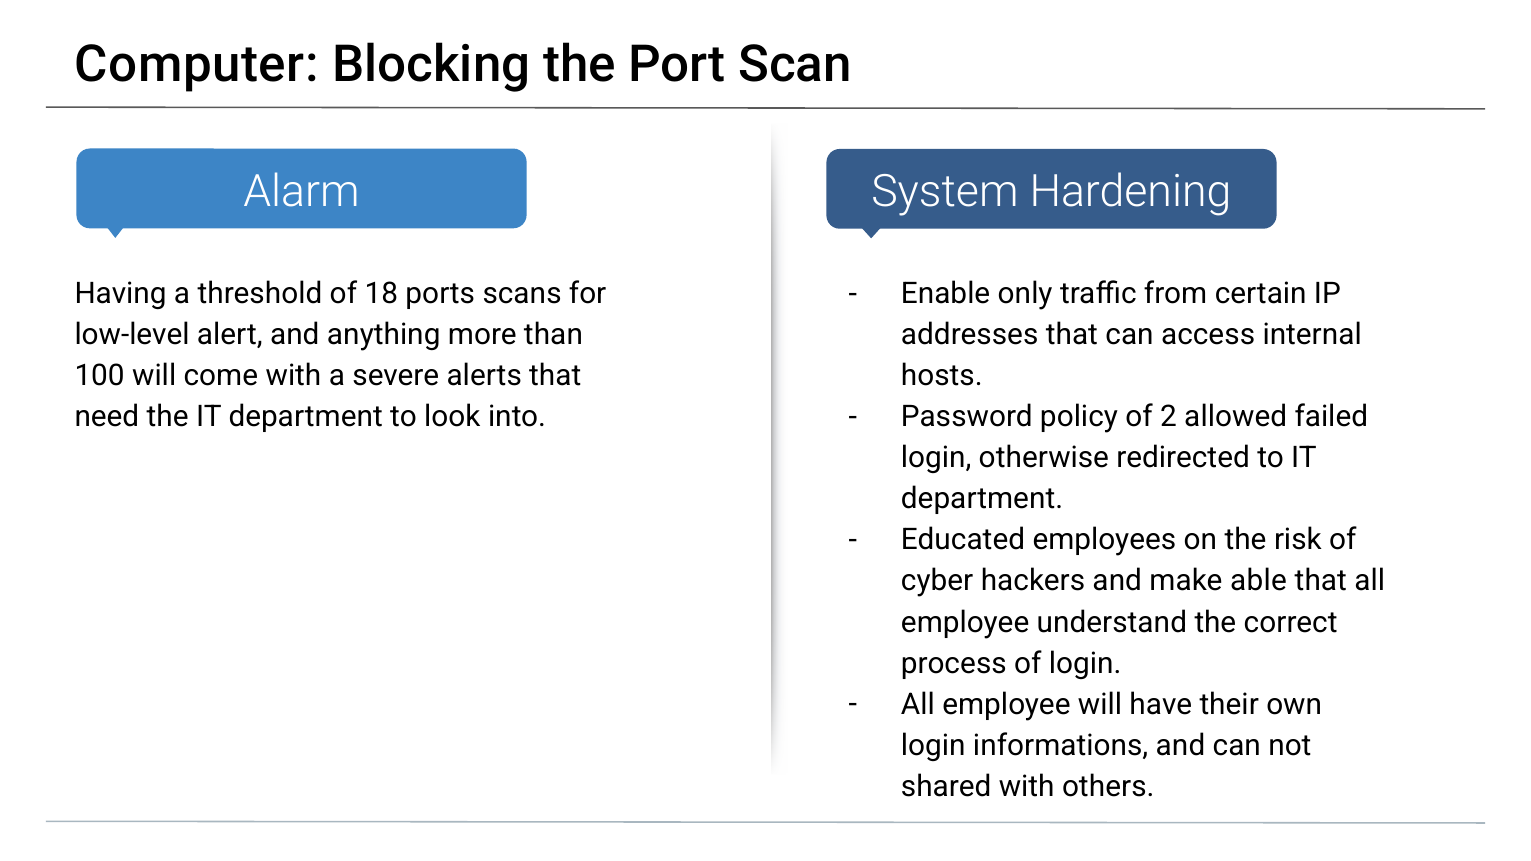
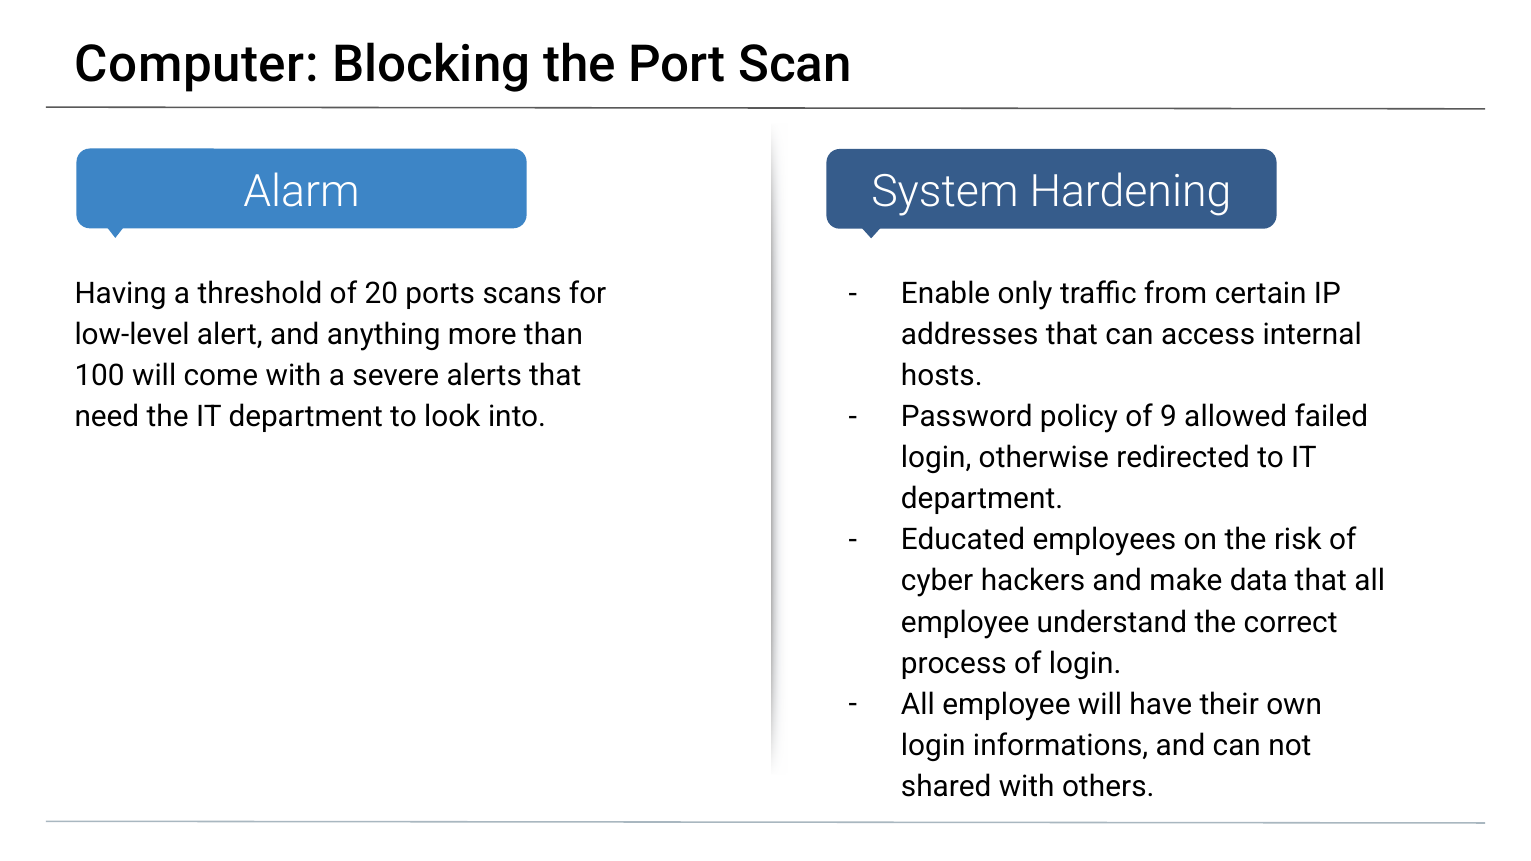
18: 18 -> 20 (381, 294)
2: 2 -> 9 (1169, 417)
able: able -> data (1259, 581)
